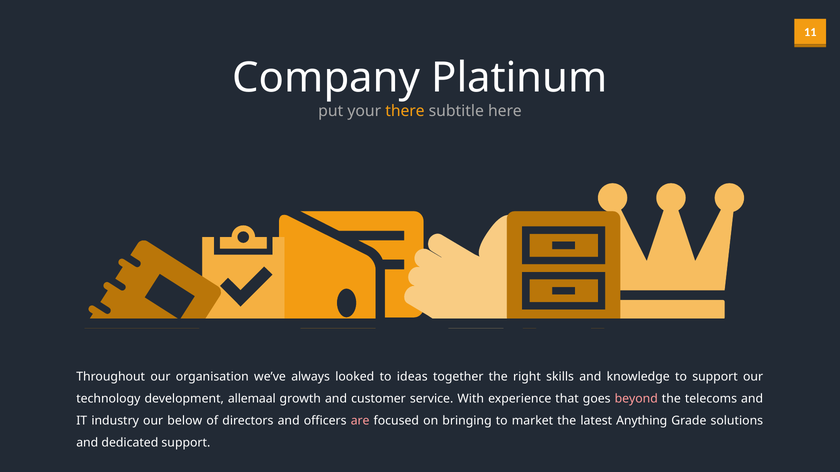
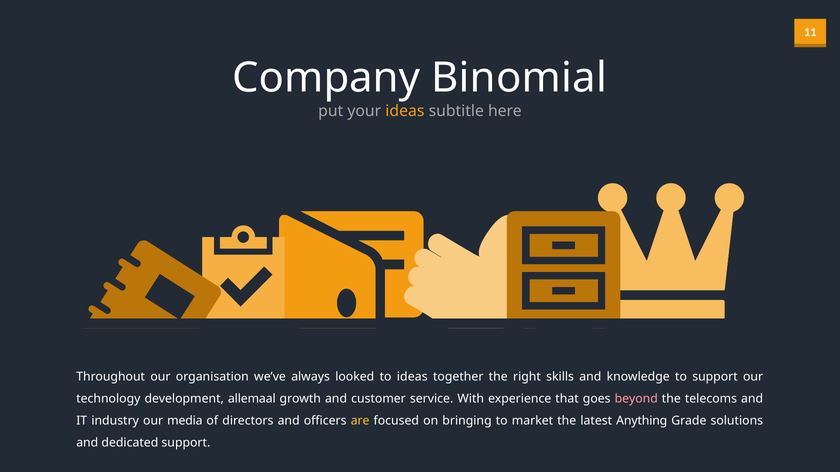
Platinum: Platinum -> Binomial (519, 78)
your there: there -> ideas (405, 111)
below: below -> media (185, 421)
are colour: pink -> yellow (360, 421)
